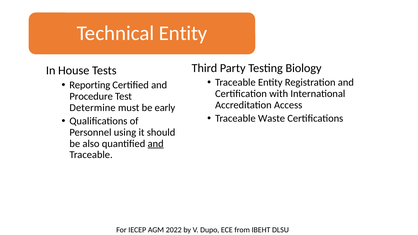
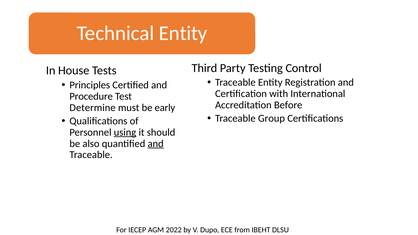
Biology: Biology -> Control (304, 68)
Reporting: Reporting -> Principles (90, 85)
Access: Access -> Before (288, 105)
Waste: Waste -> Group (271, 118)
using underline: none -> present (125, 132)
